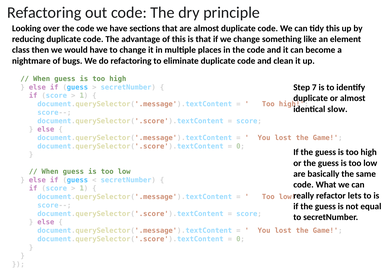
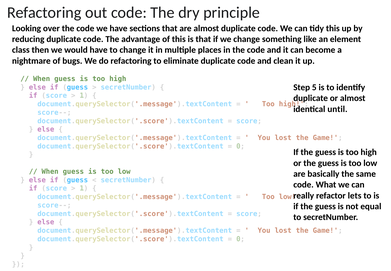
7: 7 -> 5 (314, 87)
slow: slow -> until (337, 109)
